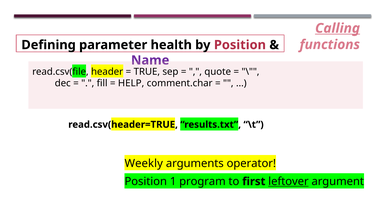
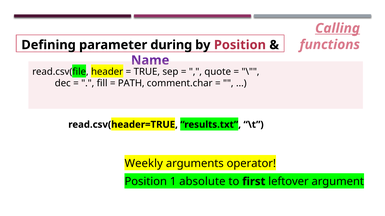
health: health -> during (171, 45)
HELP: HELP -> PATH (131, 83)
program: program -> absolute (202, 182)
leftover underline: present -> none (288, 182)
